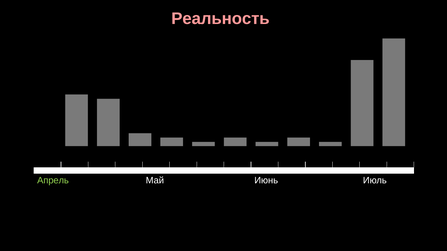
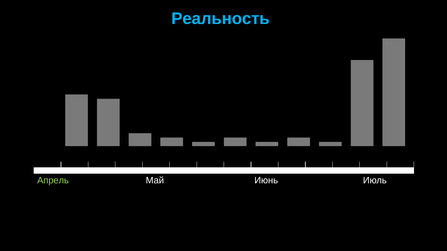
Реальность colour: pink -> light blue (220, 19)
